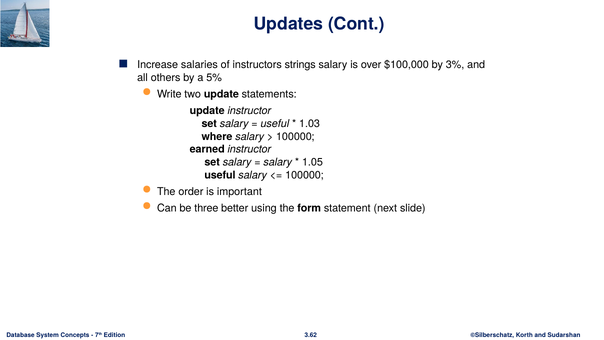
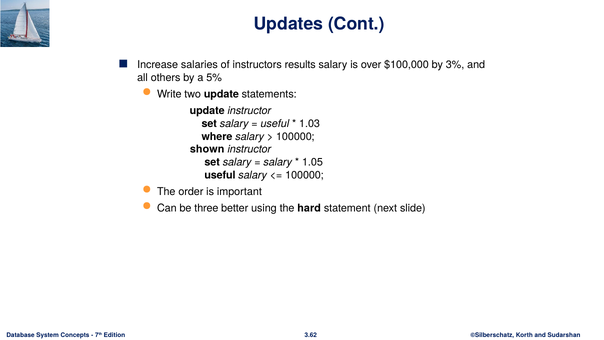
strings: strings -> results (300, 65)
earned: earned -> shown (207, 149)
form: form -> hard (309, 208)
